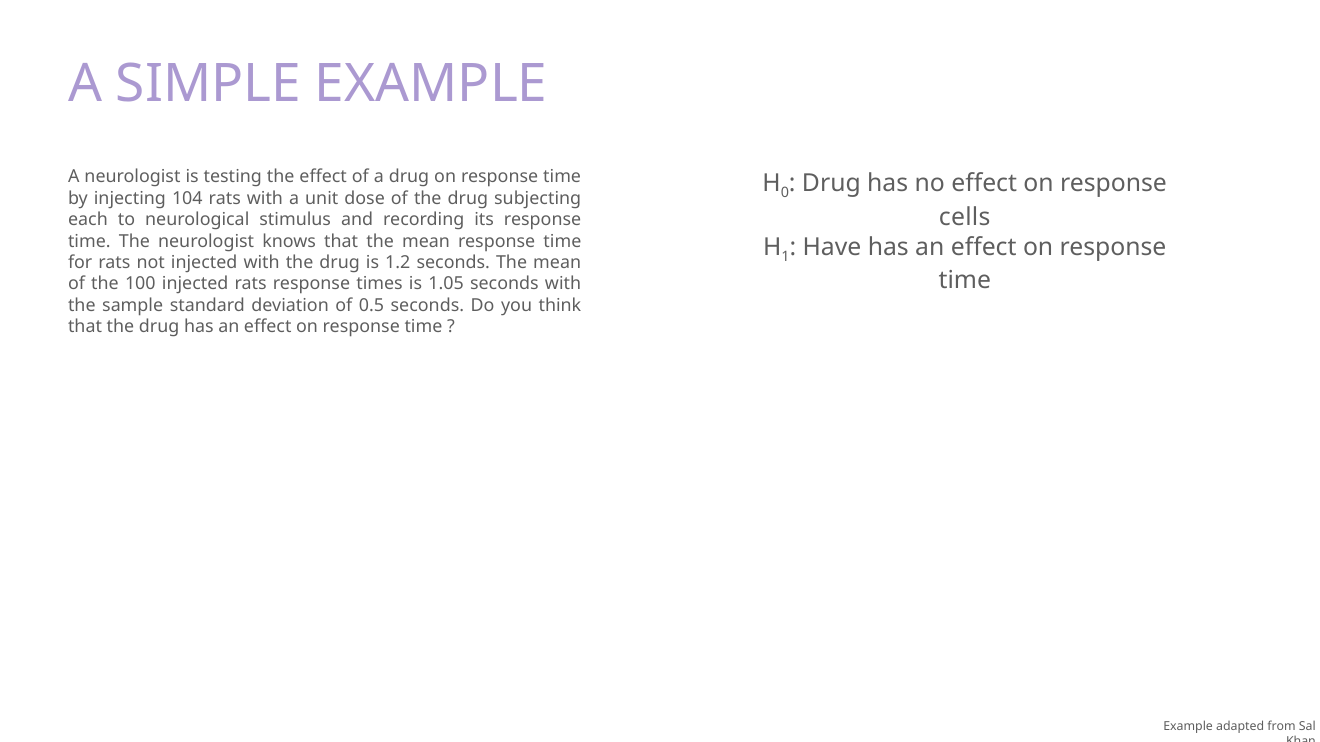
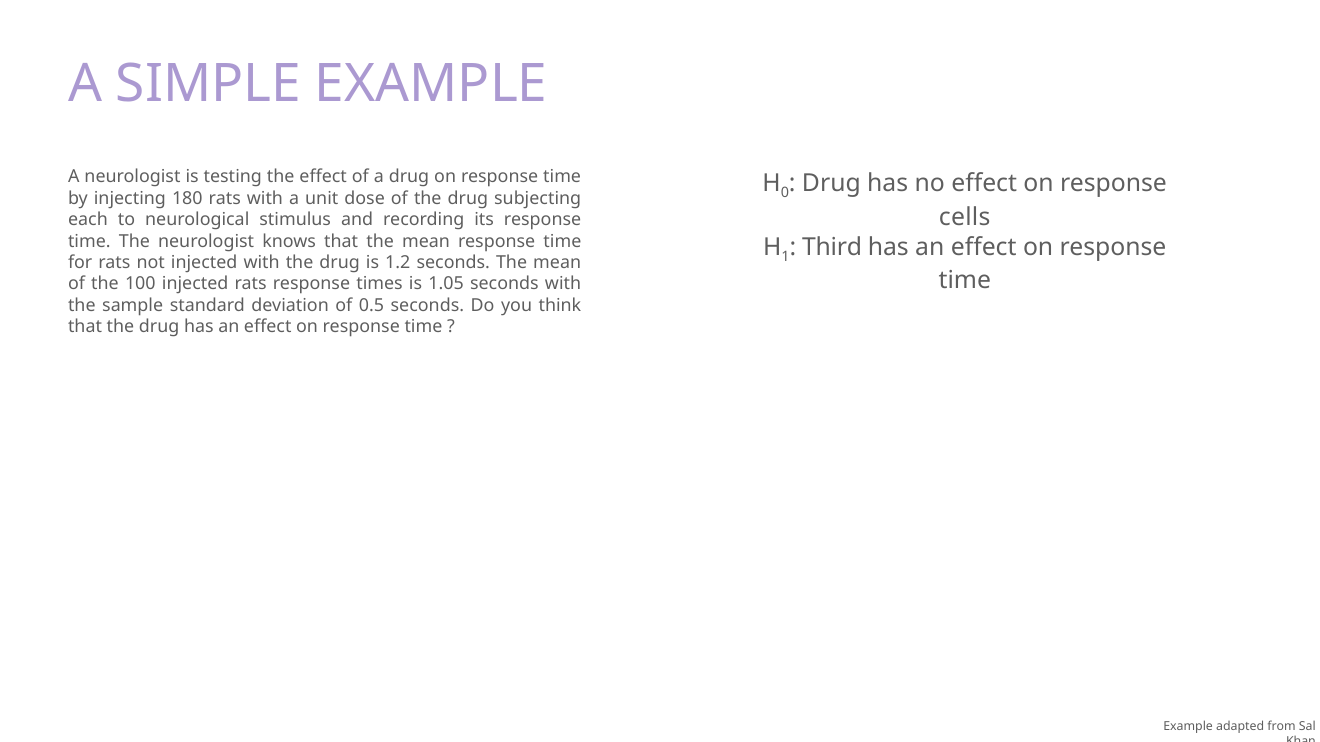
104: 104 -> 180 (187, 198)
Have: Have -> Third (832, 247)
